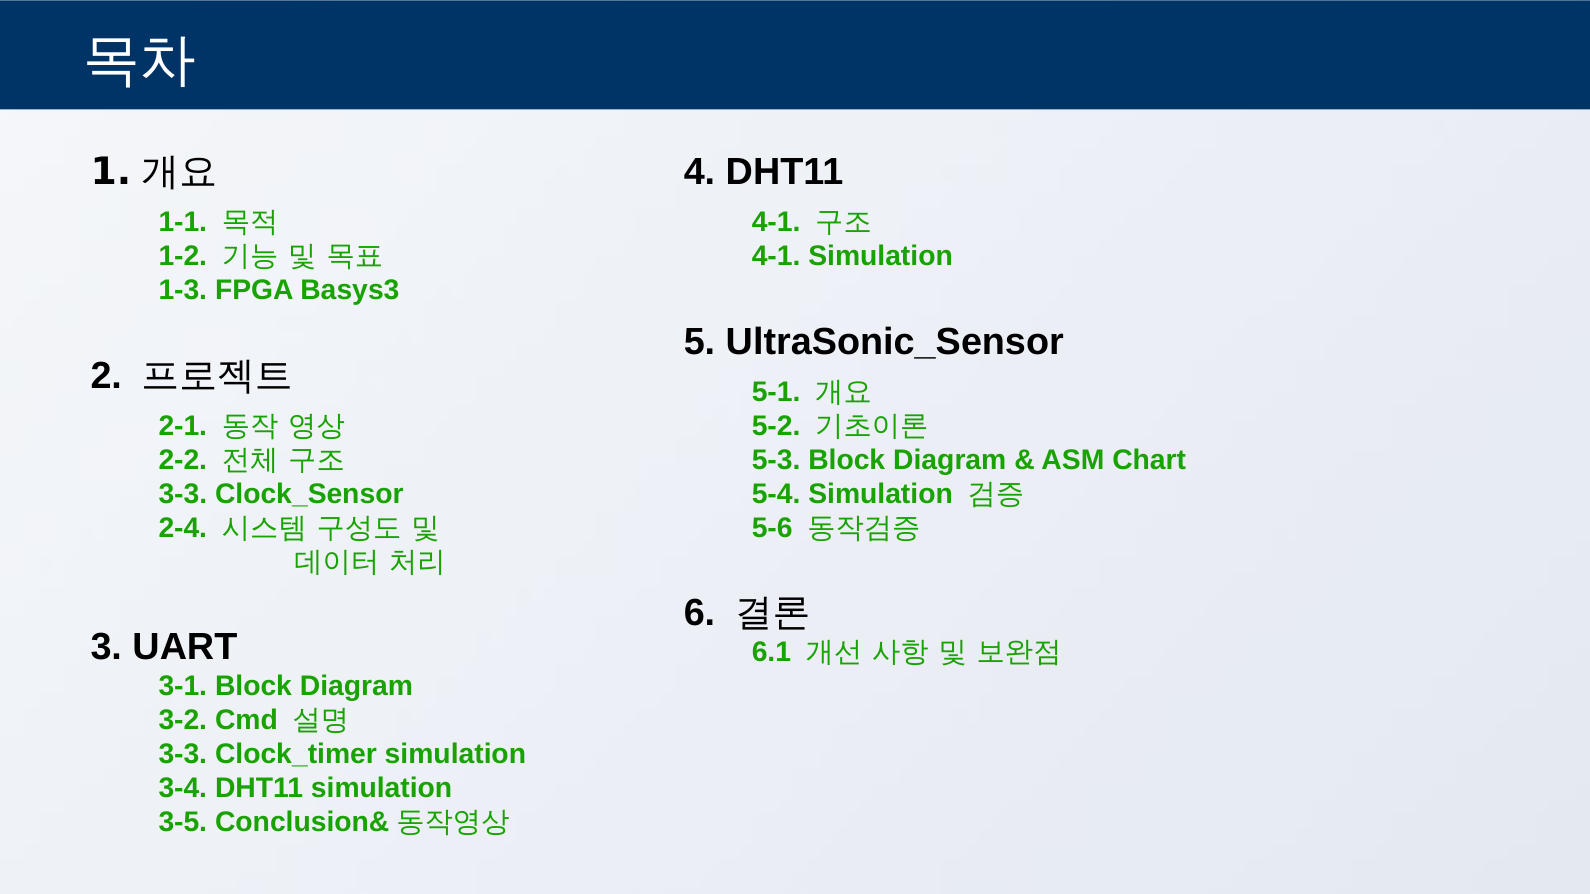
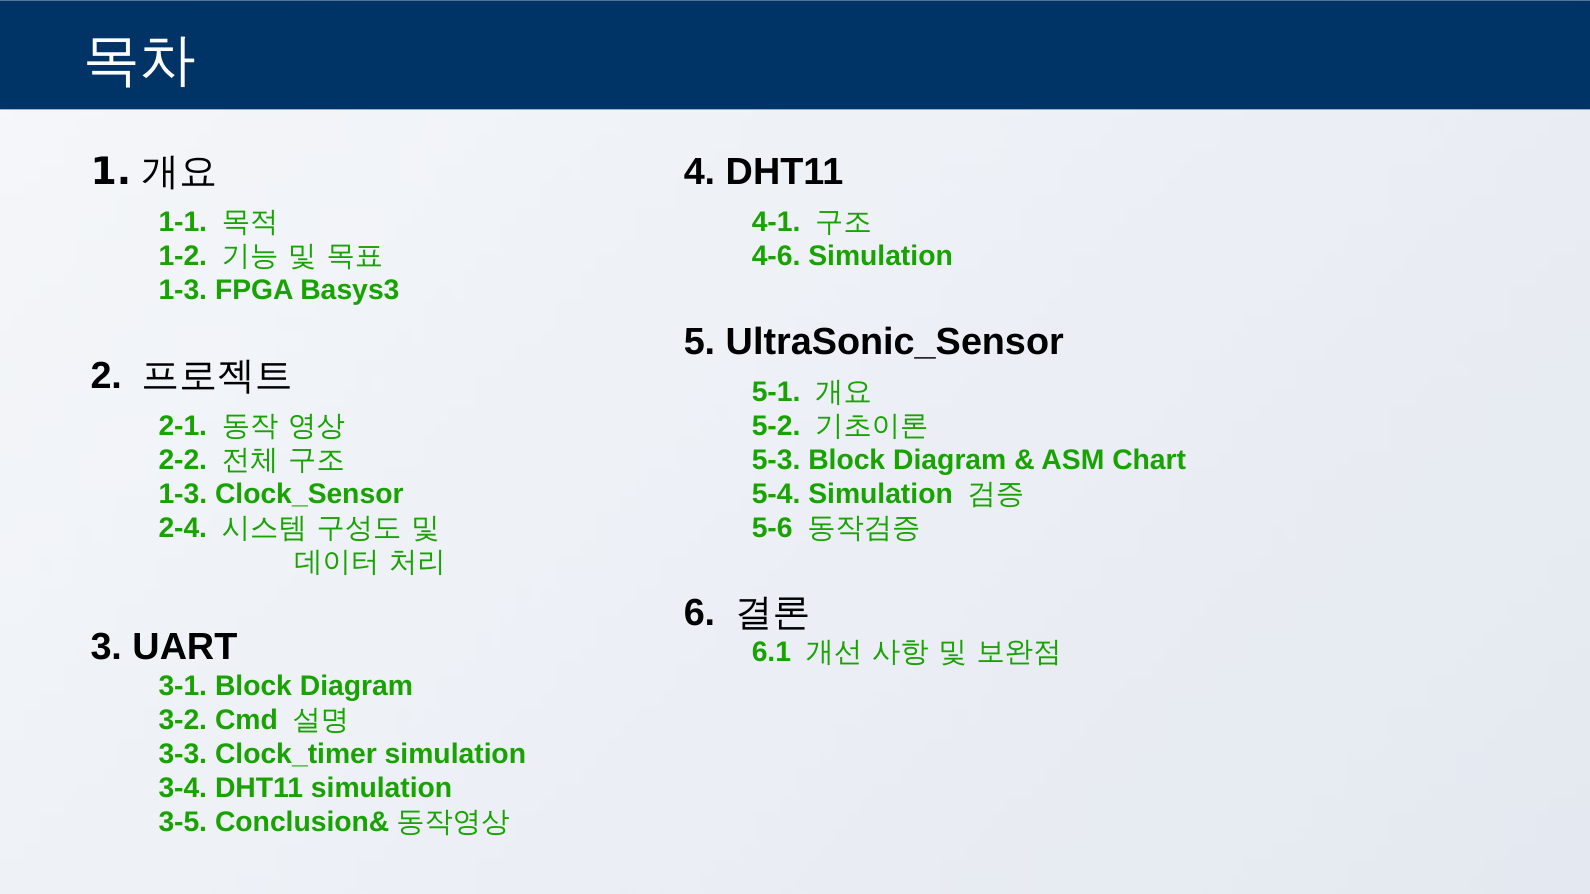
4-1: 4-1 -> 4-6 (776, 256)
3-3: 3-3 -> 1-3 (183, 494)
